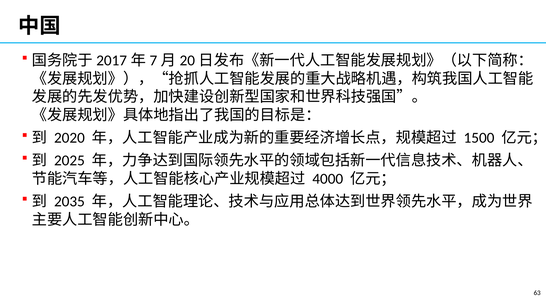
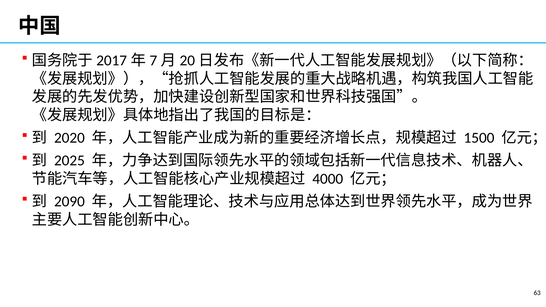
2035: 2035 -> 2090 (69, 202)
